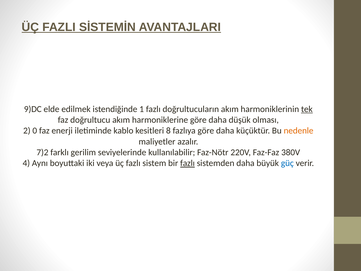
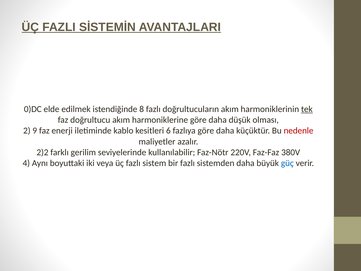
9)DC: 9)DC -> 0)DC (33, 109)
1: 1 -> 8 (142, 109)
0: 0 -> 9 (35, 131)
8: 8 -> 6 (168, 131)
nedenle colour: orange -> red (299, 131)
7)2: 7)2 -> 2)2 (42, 152)
fazlı underline: present -> none (187, 163)
